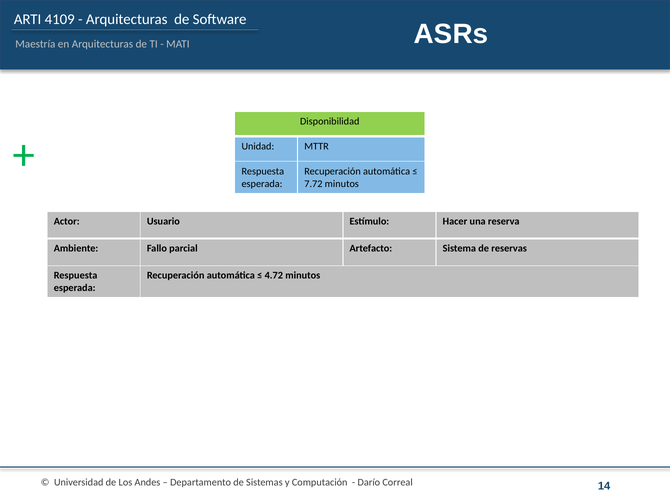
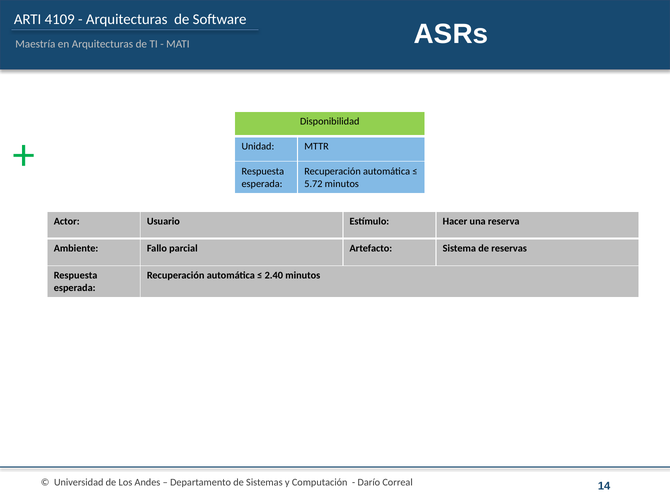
7.72: 7.72 -> 5.72 (313, 184)
4.72: 4.72 -> 2.40 (274, 276)
